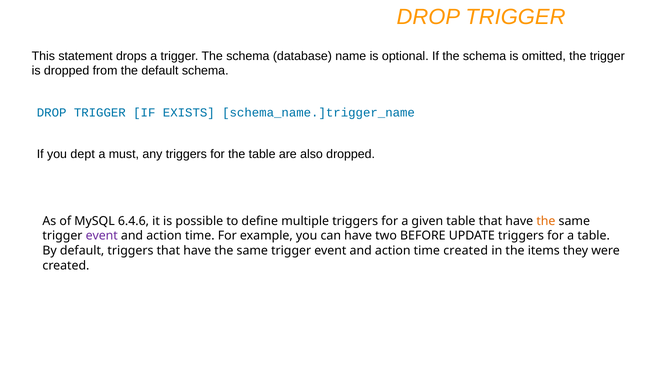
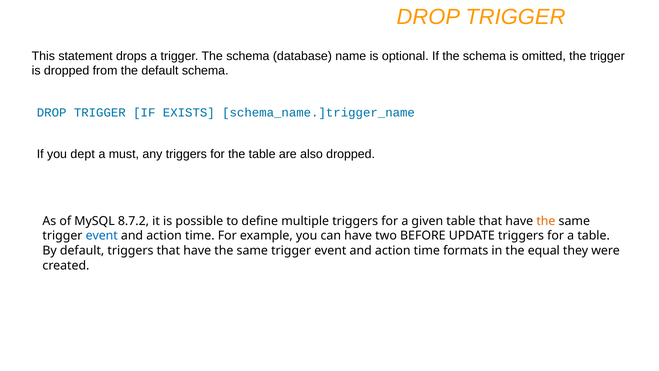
6.4.6: 6.4.6 -> 8.7.2 (133, 221)
event colour: purple -> blue (102, 236)
time created: created -> formats (466, 250)
items: items -> equal (544, 250)
